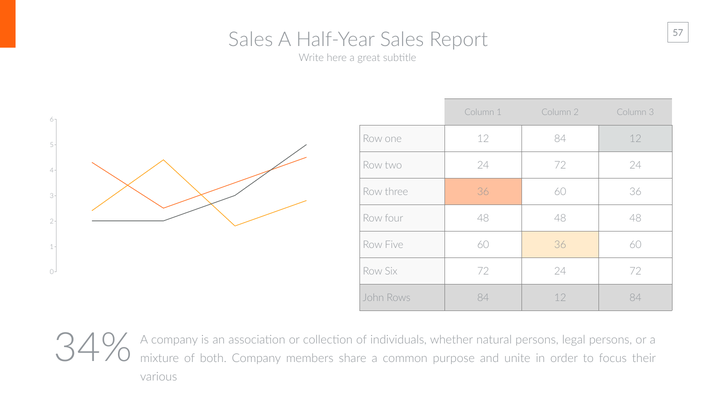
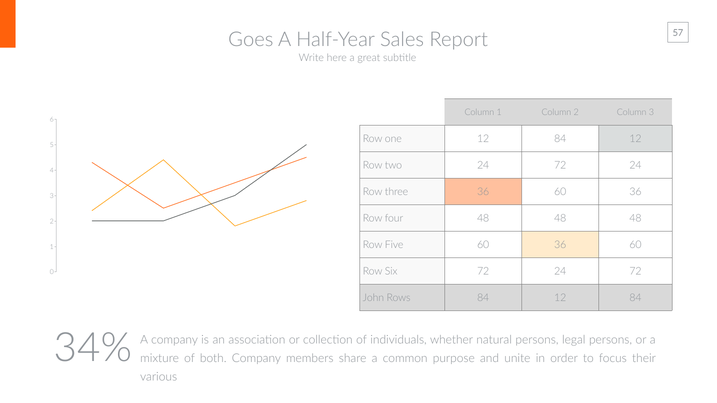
Sales: Sales -> Goes (251, 39)
